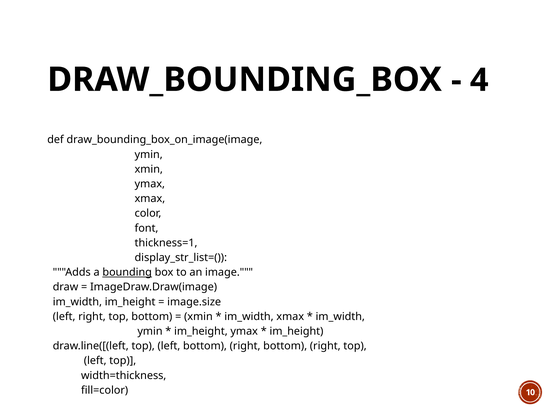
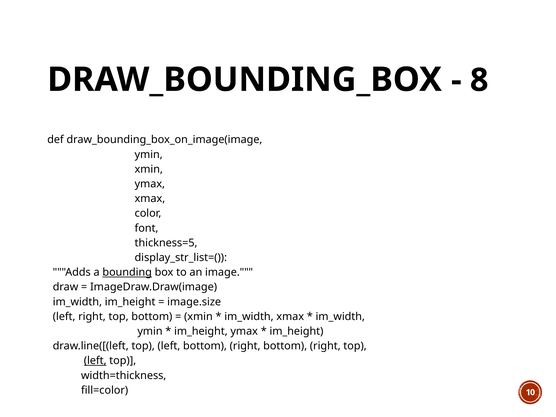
4: 4 -> 8 (479, 80)
thickness=1: thickness=1 -> thickness=5 (166, 243)
left underline: none -> present (95, 361)
